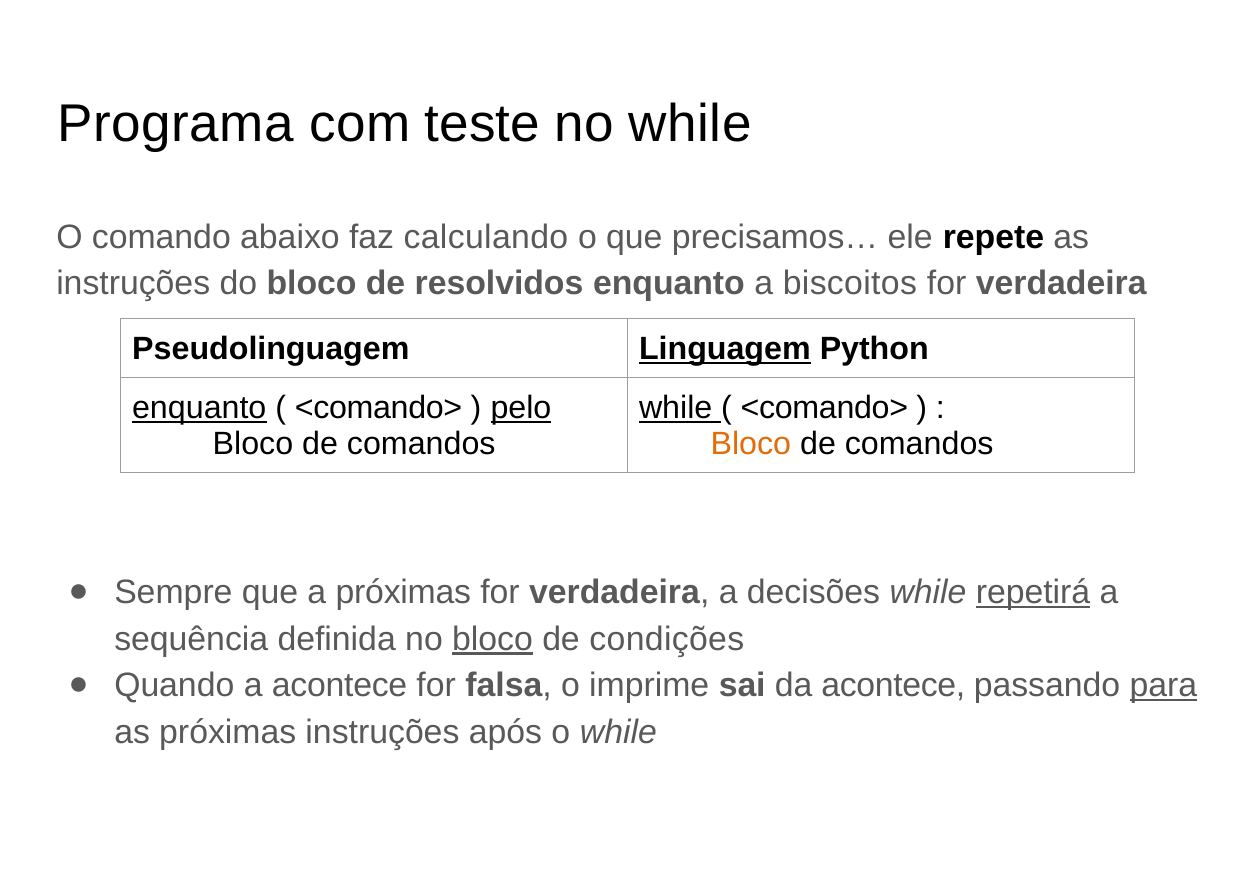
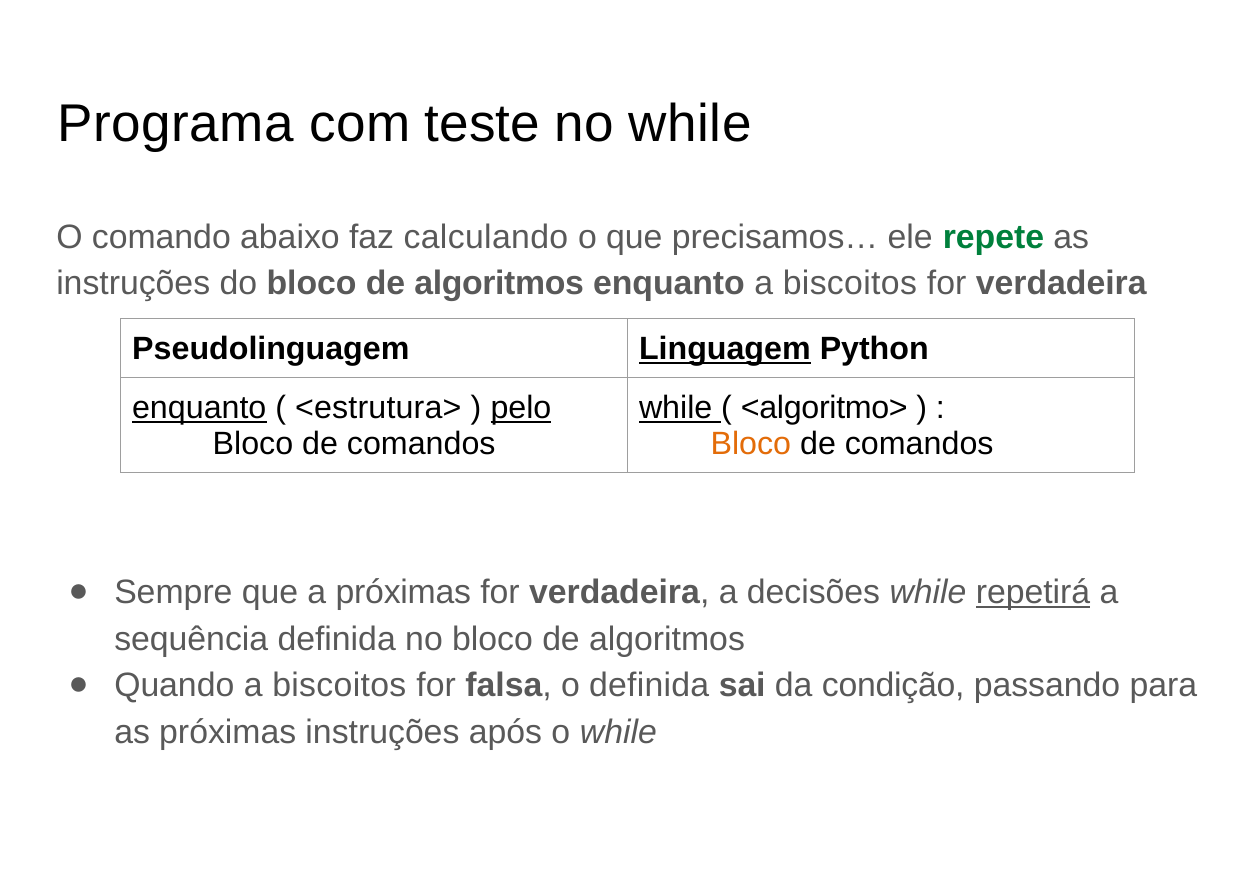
repete colour: black -> green (993, 237)
do bloco de resolvidos: resolvidos -> algoritmos (499, 284)
<comando>: <comando> -> <estrutura> (378, 408)
<comando>: <comando> -> <algoritmo> (824, 408)
bloco underline: present -> none (492, 639)
condições: condições -> algoritmos (667, 639)
Quando a acontece: acontece -> biscoitos (339, 685)
o imprime: imprime -> definida (649, 685)
da acontece: acontece -> condição (893, 685)
para underline: present -> none (1163, 685)
